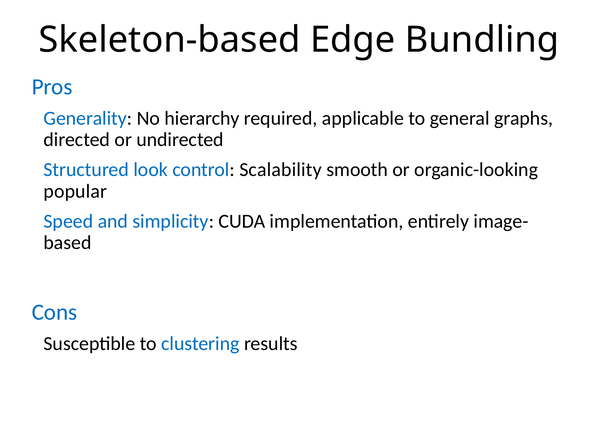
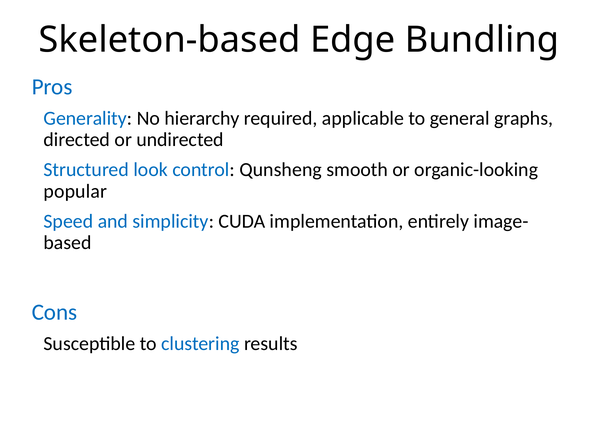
Scalability: Scalability -> Qunsheng (281, 170)
